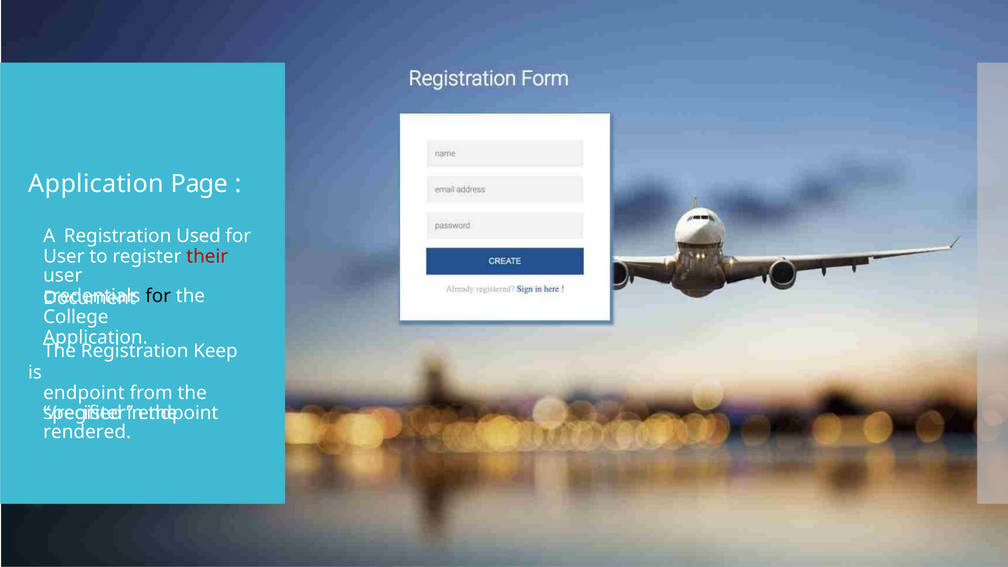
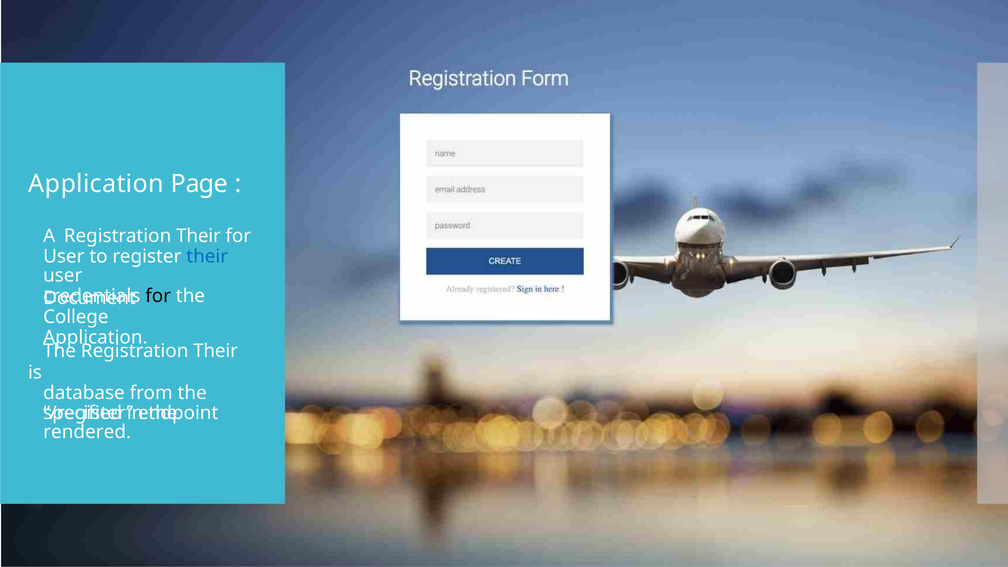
ØA Registration Used: Used -> Their (198, 236)
their colour: red -> blue (207, 257)
ØThe Registration Keep: Keep -> Their (216, 351)
endpoint: endpoint -> database (84, 393)
